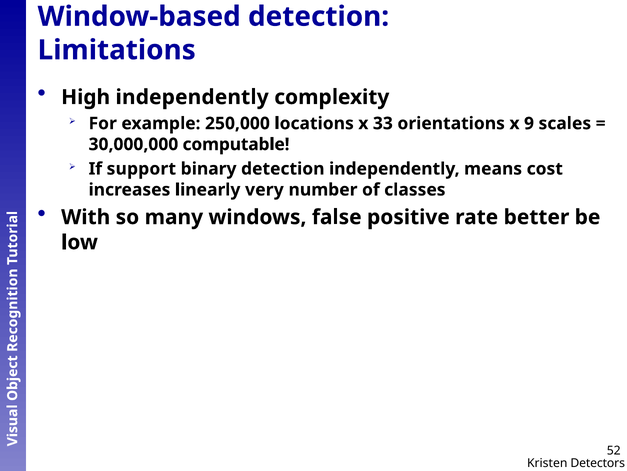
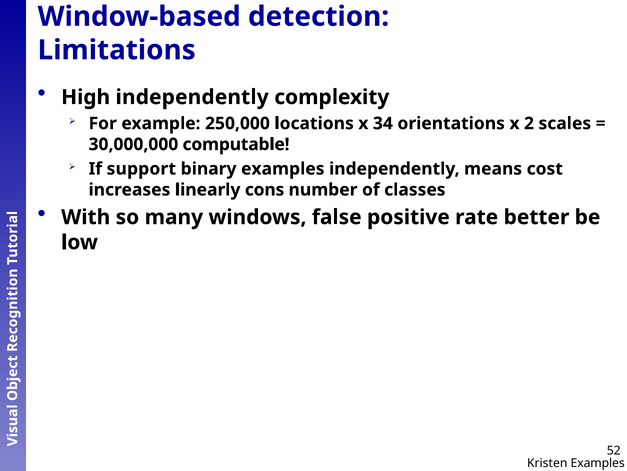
33: 33 -> 34 (383, 123)
9: 9 -> 2 (529, 123)
binary detection: detection -> examples (283, 169)
very: very -> cons (265, 189)
Kristen Detectors: Detectors -> Examples (598, 462)
